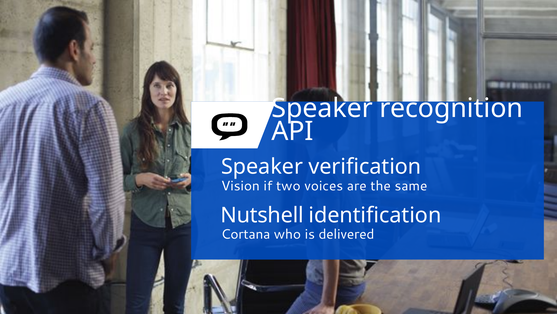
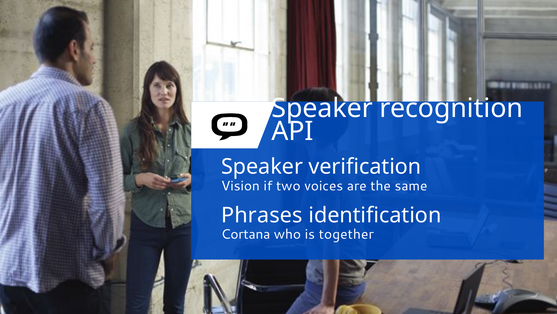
Nutshell: Nutshell -> Phrases (262, 215)
delivered: delivered -> together (346, 234)
